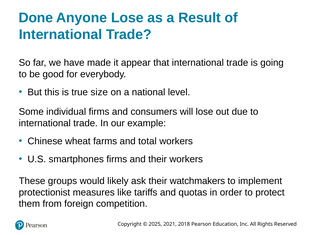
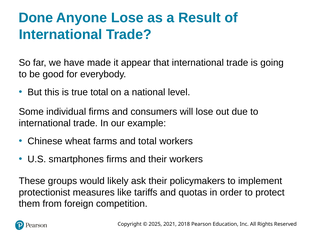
true size: size -> total (99, 92)
watchmakers: watchmakers -> policymakers (197, 181)
